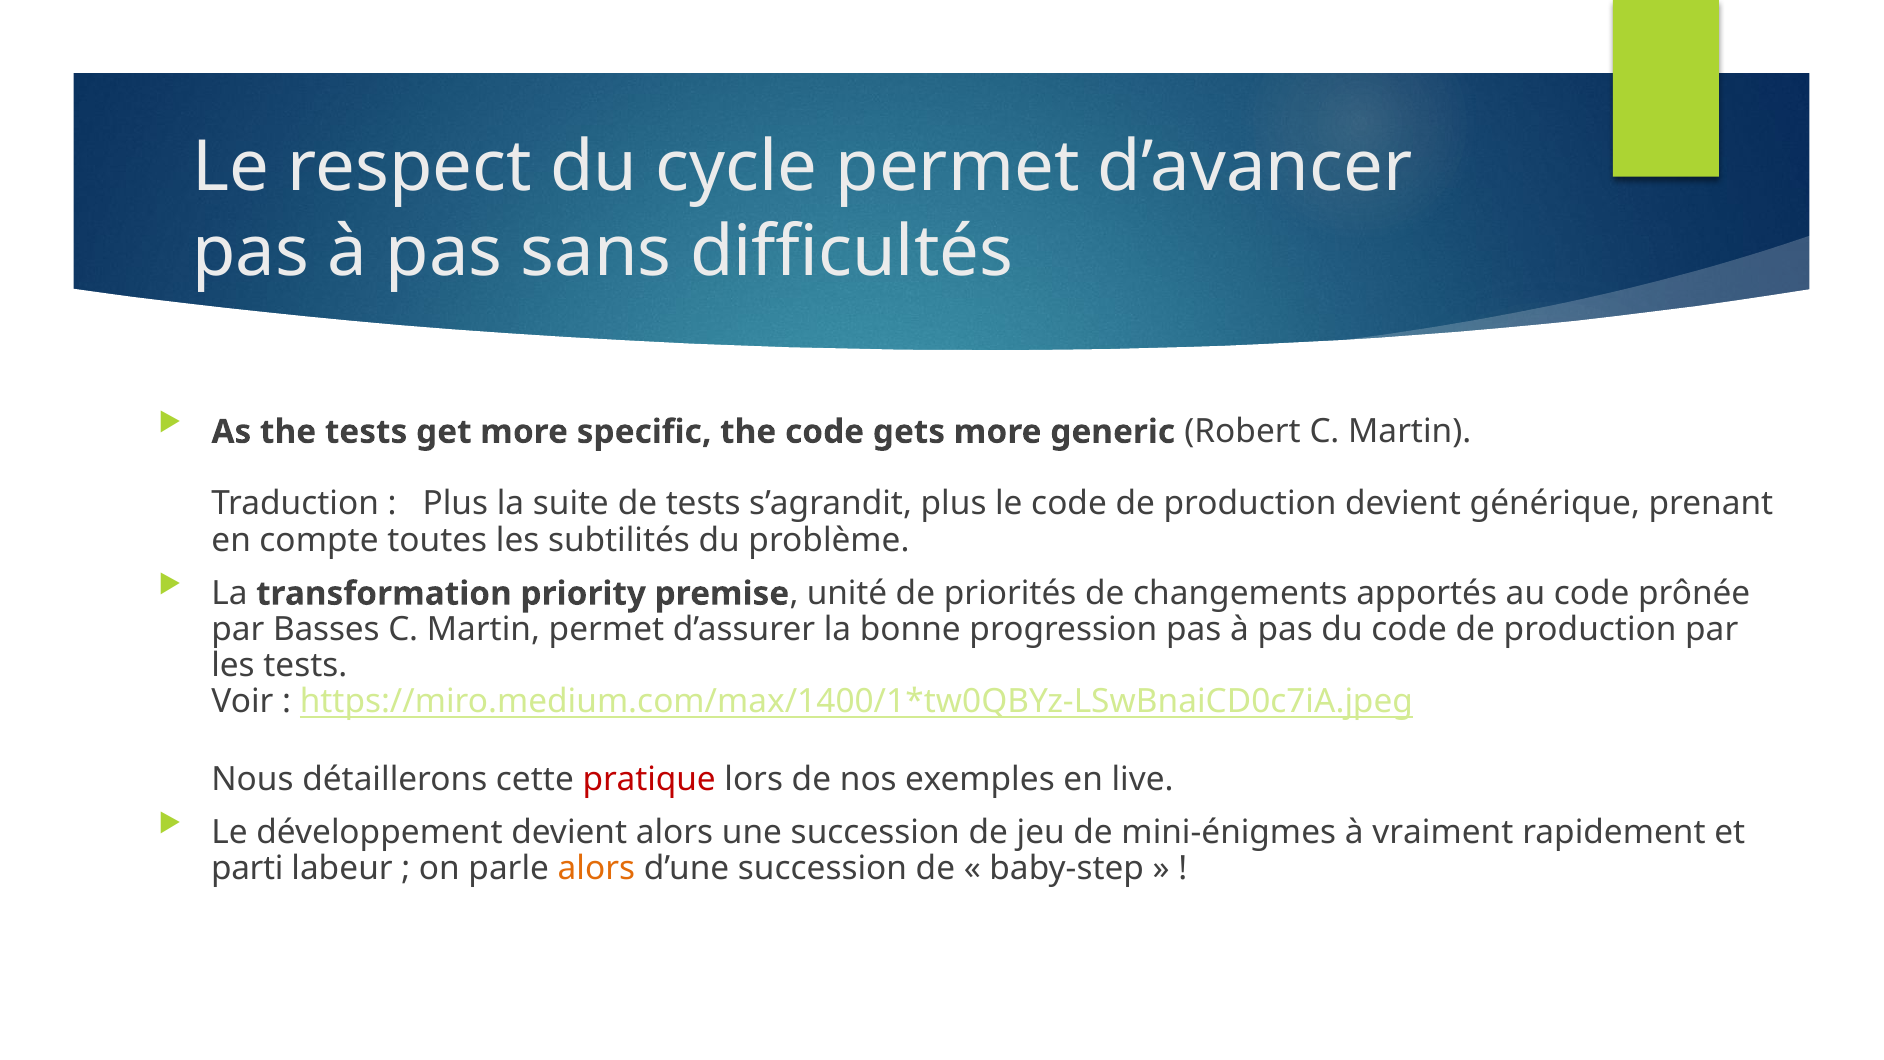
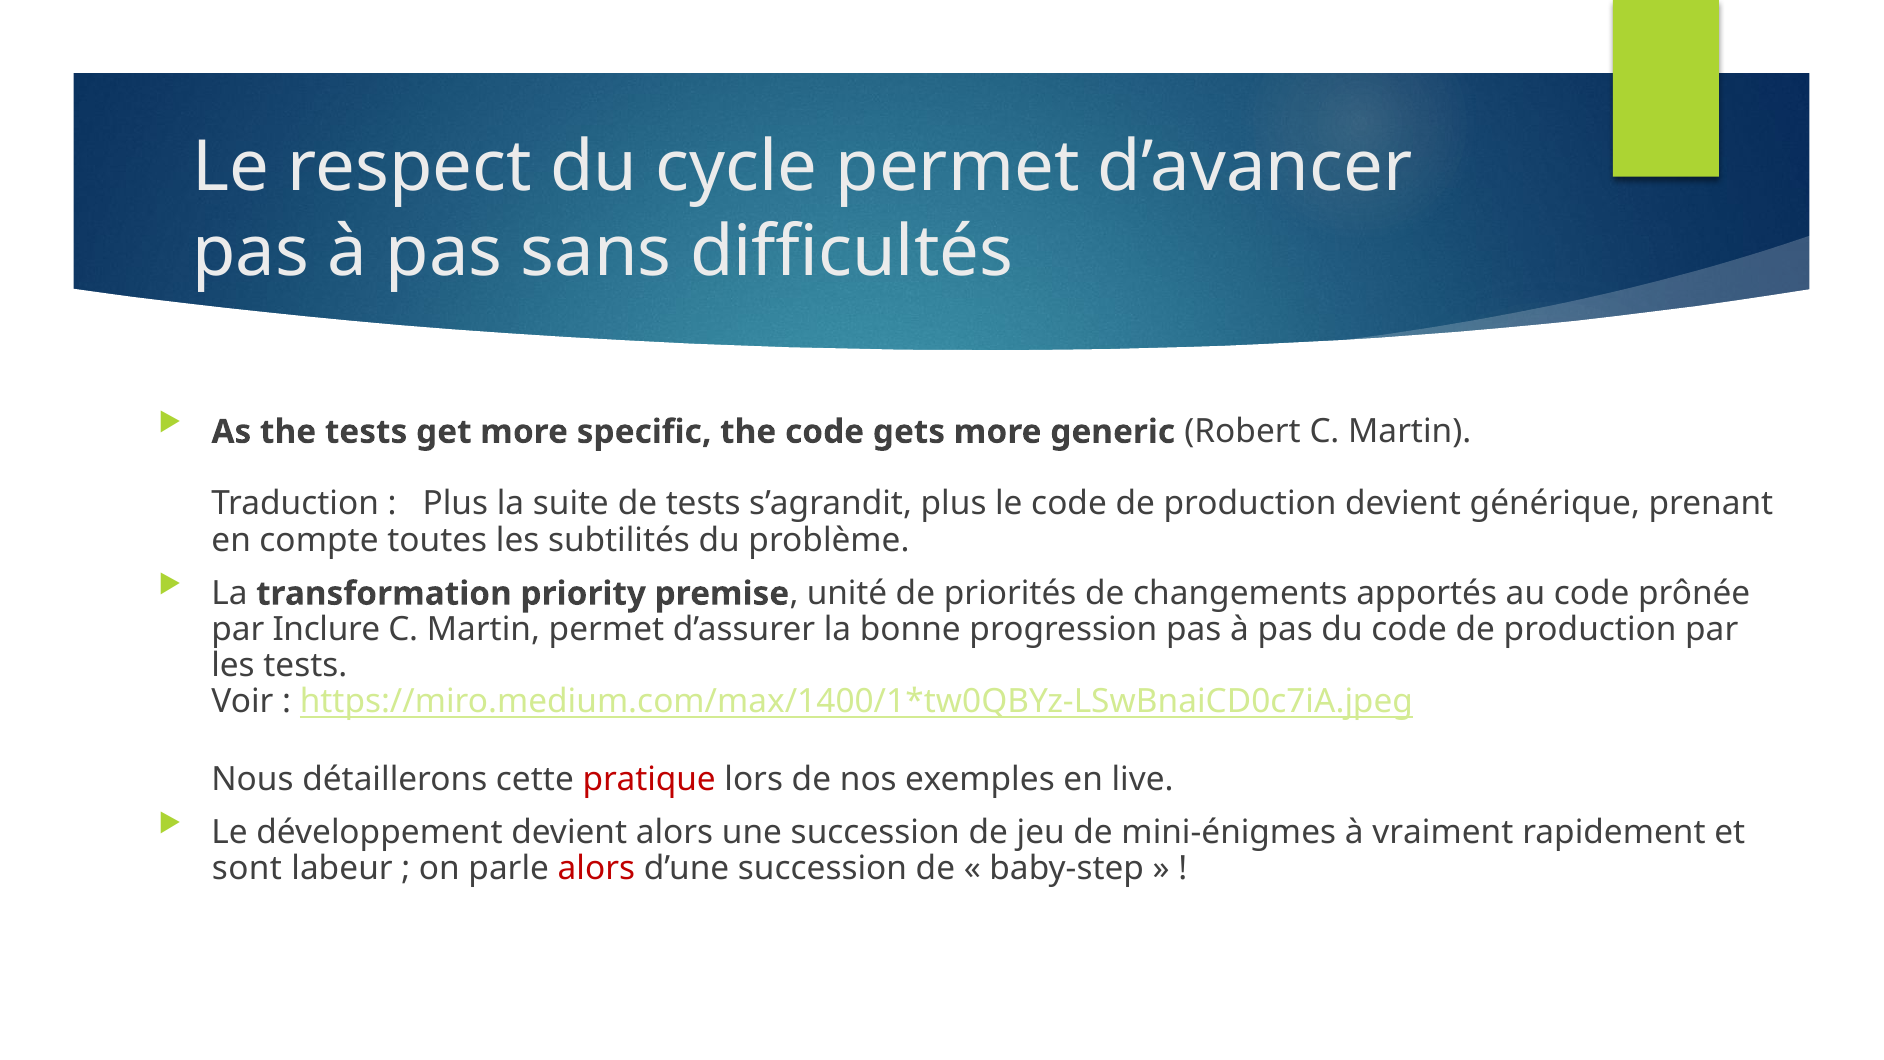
Basses: Basses -> Inclure (326, 630)
parti: parti -> sont (247, 869)
alors colour: orange -> red (596, 869)
